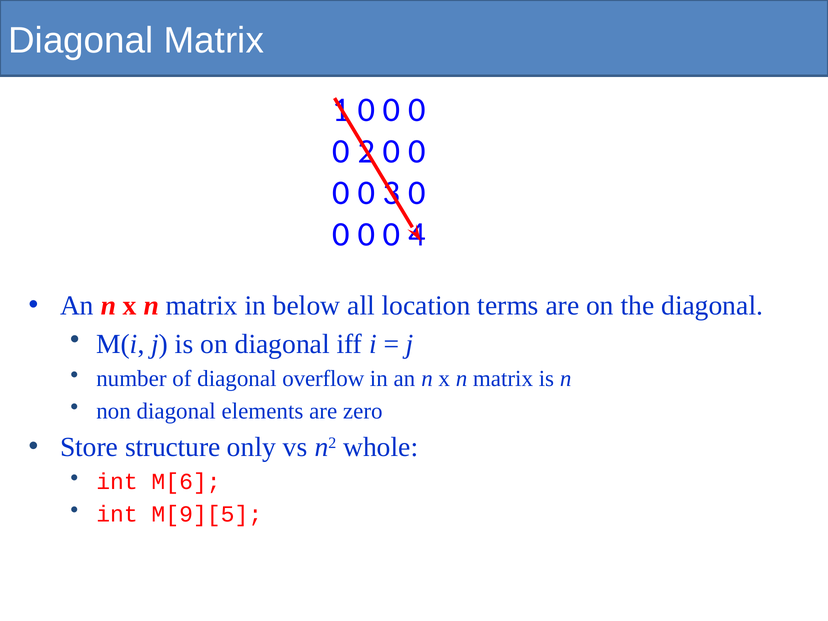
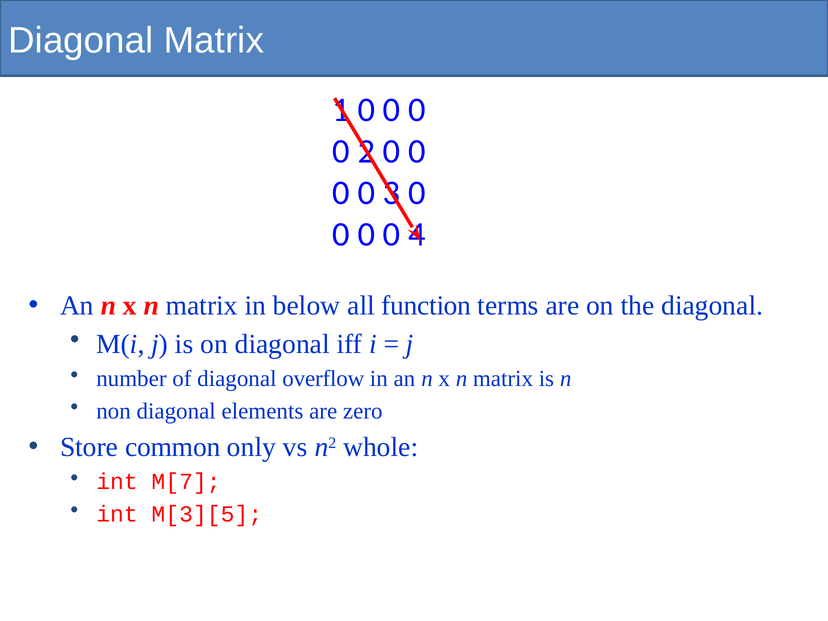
location: location -> function (426, 306)
structure: structure -> common (173, 447)
M[6: M[6 -> M[7 (186, 482)
M[9][5: M[9][5 -> M[3][5 (207, 514)
